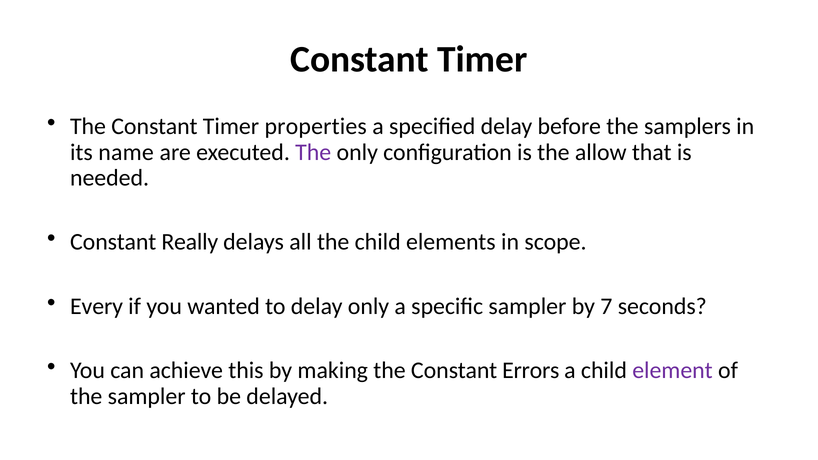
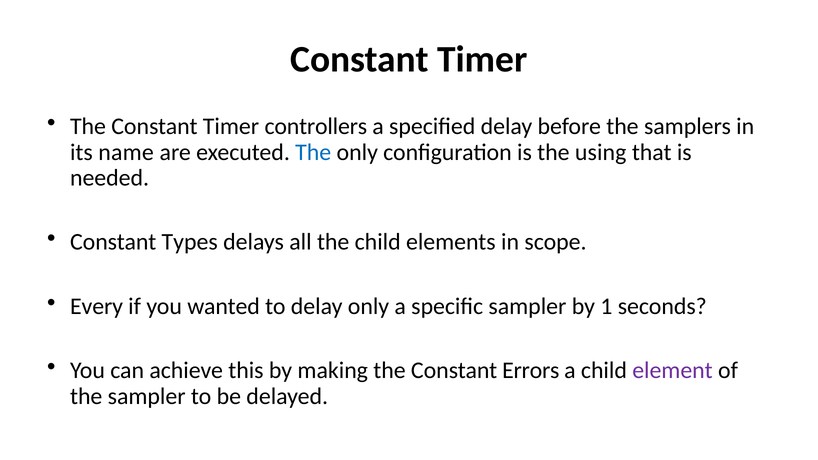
properties: properties -> controllers (316, 126)
The colour: purple -> blue (313, 152)
allow: allow -> using (601, 152)
Really: Really -> Types (190, 242)
7: 7 -> 1 (606, 306)
